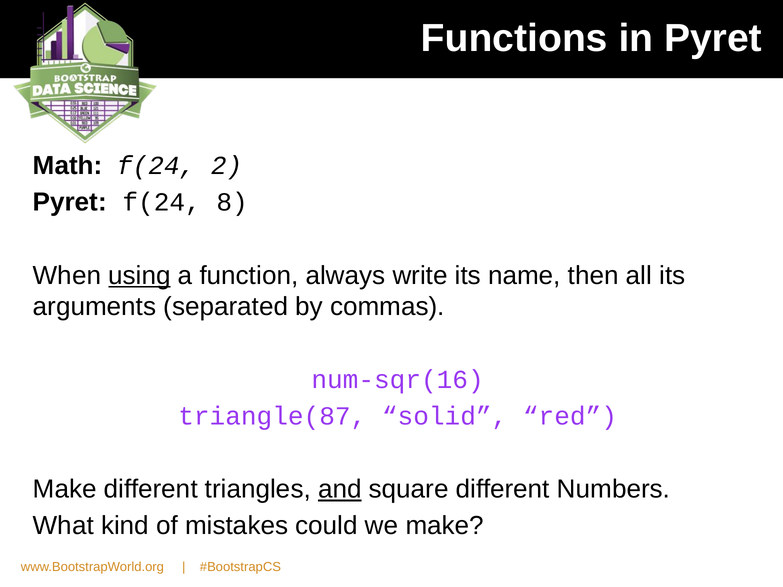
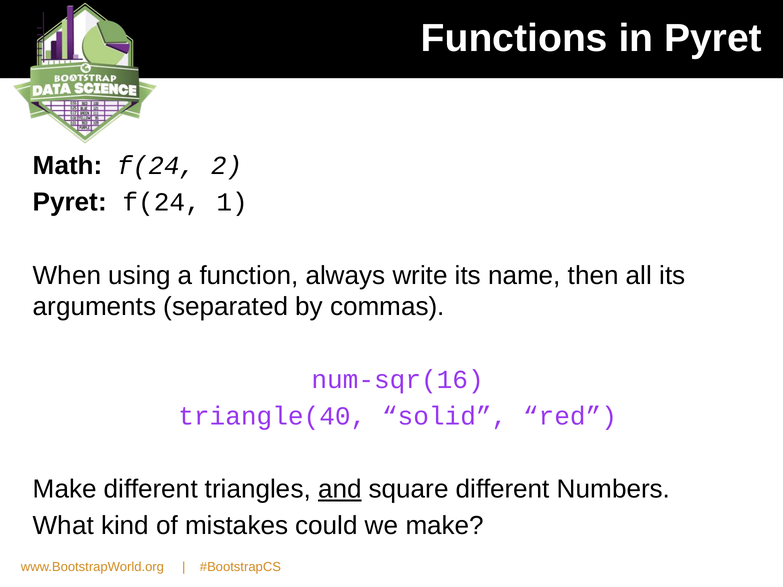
8: 8 -> 1 (232, 202)
using underline: present -> none (139, 276)
triangle(87: triangle(87 -> triangle(40 (272, 416)
